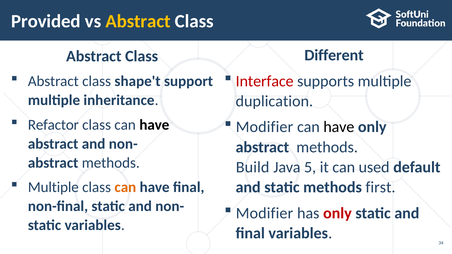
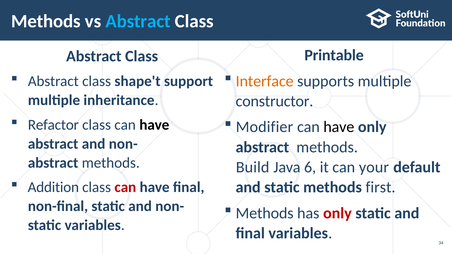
Provided: Provided -> Methods (46, 21)
Abstract colour: yellow -> light blue (138, 21)
Different: Different -> Printable (334, 55)
Interface colour: red -> orange (265, 81)
duplication: duplication -> constructor (274, 101)
5: 5 -> 6 (310, 167)
used: used -> your (374, 167)
Multiple: Multiple -> Addition (53, 188)
can colour: orange -> red (125, 188)
Modifier: Modifier -> Methods (265, 213)
